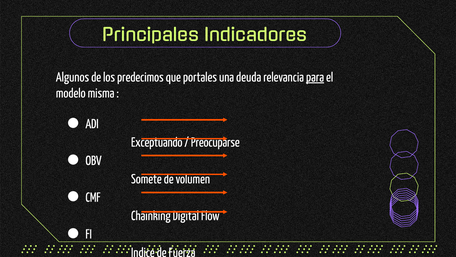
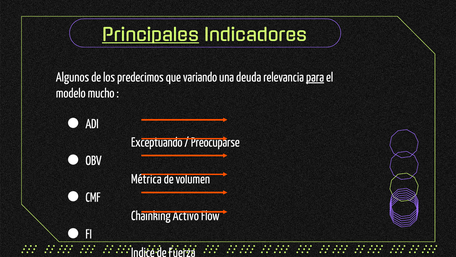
Principales underline: none -> present (151, 35)
portales: portales -> variando (200, 77)
misma: misma -> mucho (101, 93)
Somete: Somete -> Métrica (146, 179)
Digital: Digital -> Activo (186, 215)
